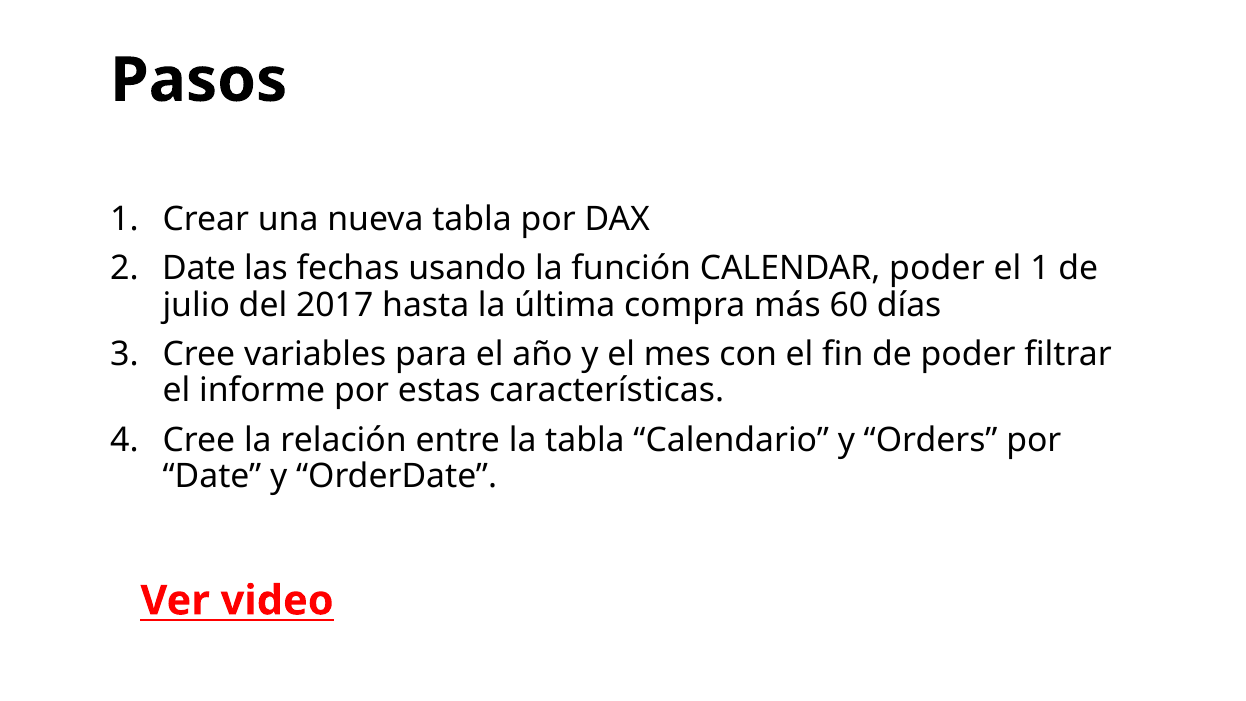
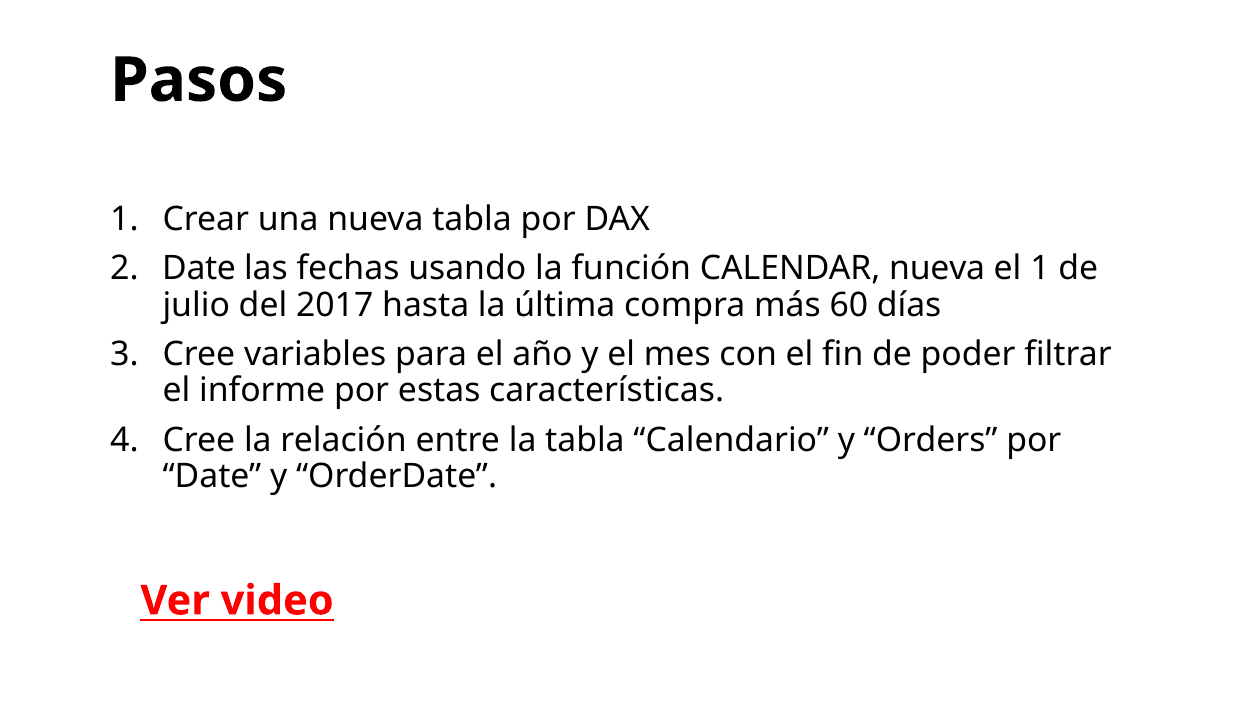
CALENDAR poder: poder -> nueva (937, 268)
